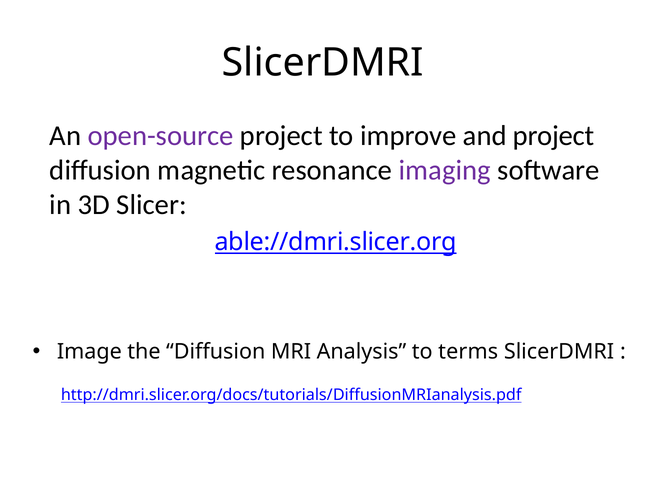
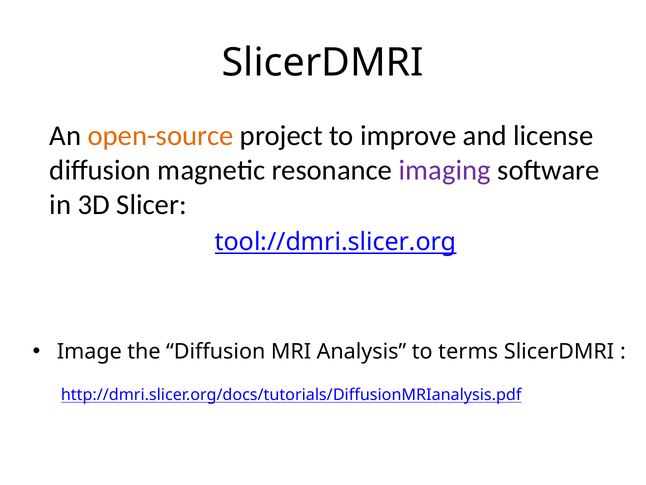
open-source colour: purple -> orange (161, 136)
and project: project -> license (553, 136)
able://dmri.slicer.org: able://dmri.slicer.org -> tool://dmri.slicer.org (336, 242)
